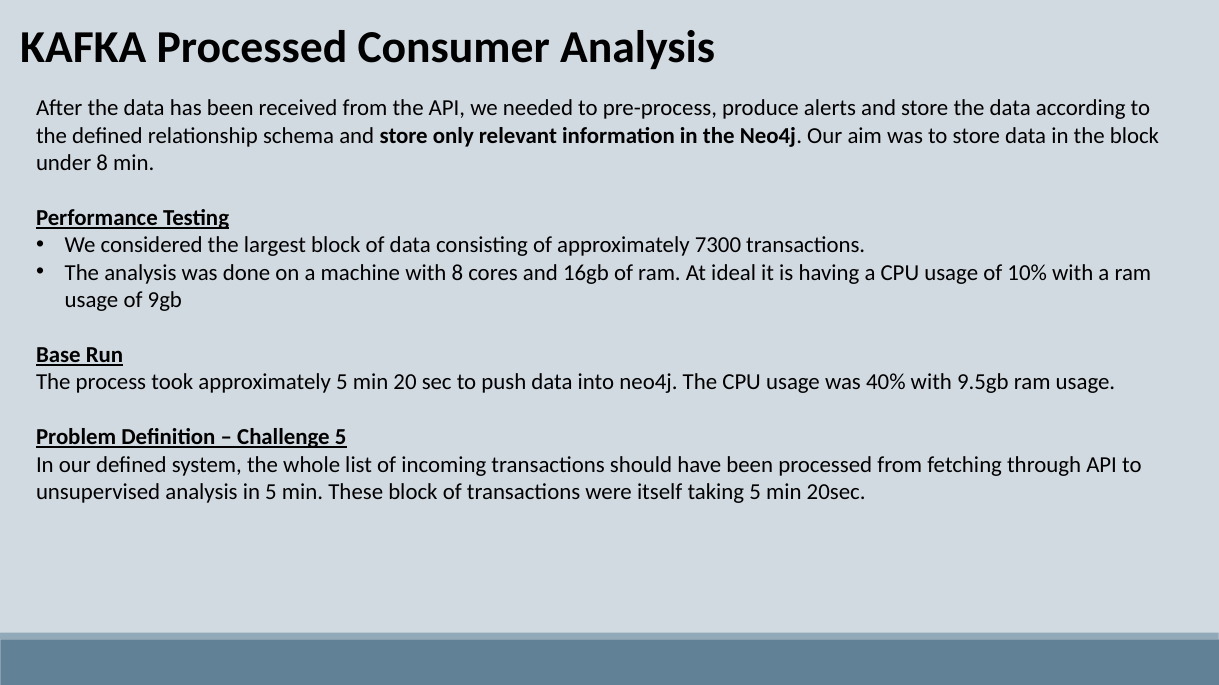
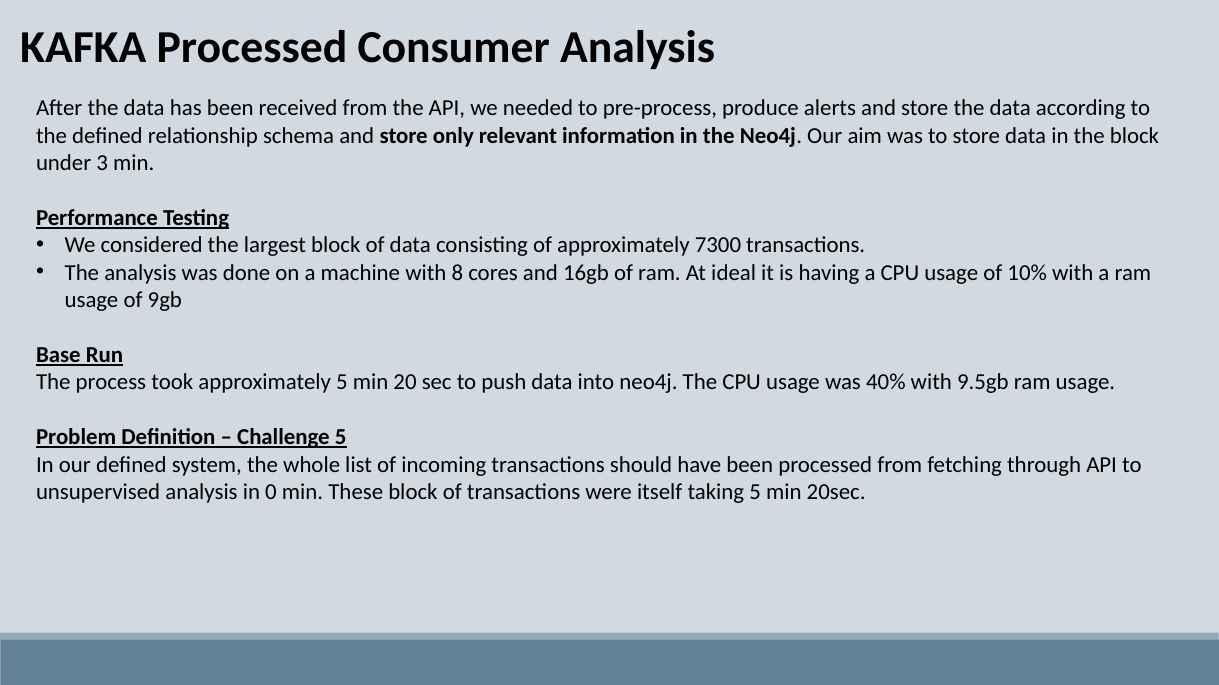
under 8: 8 -> 3 (102, 163)
in 5: 5 -> 0 (271, 492)
